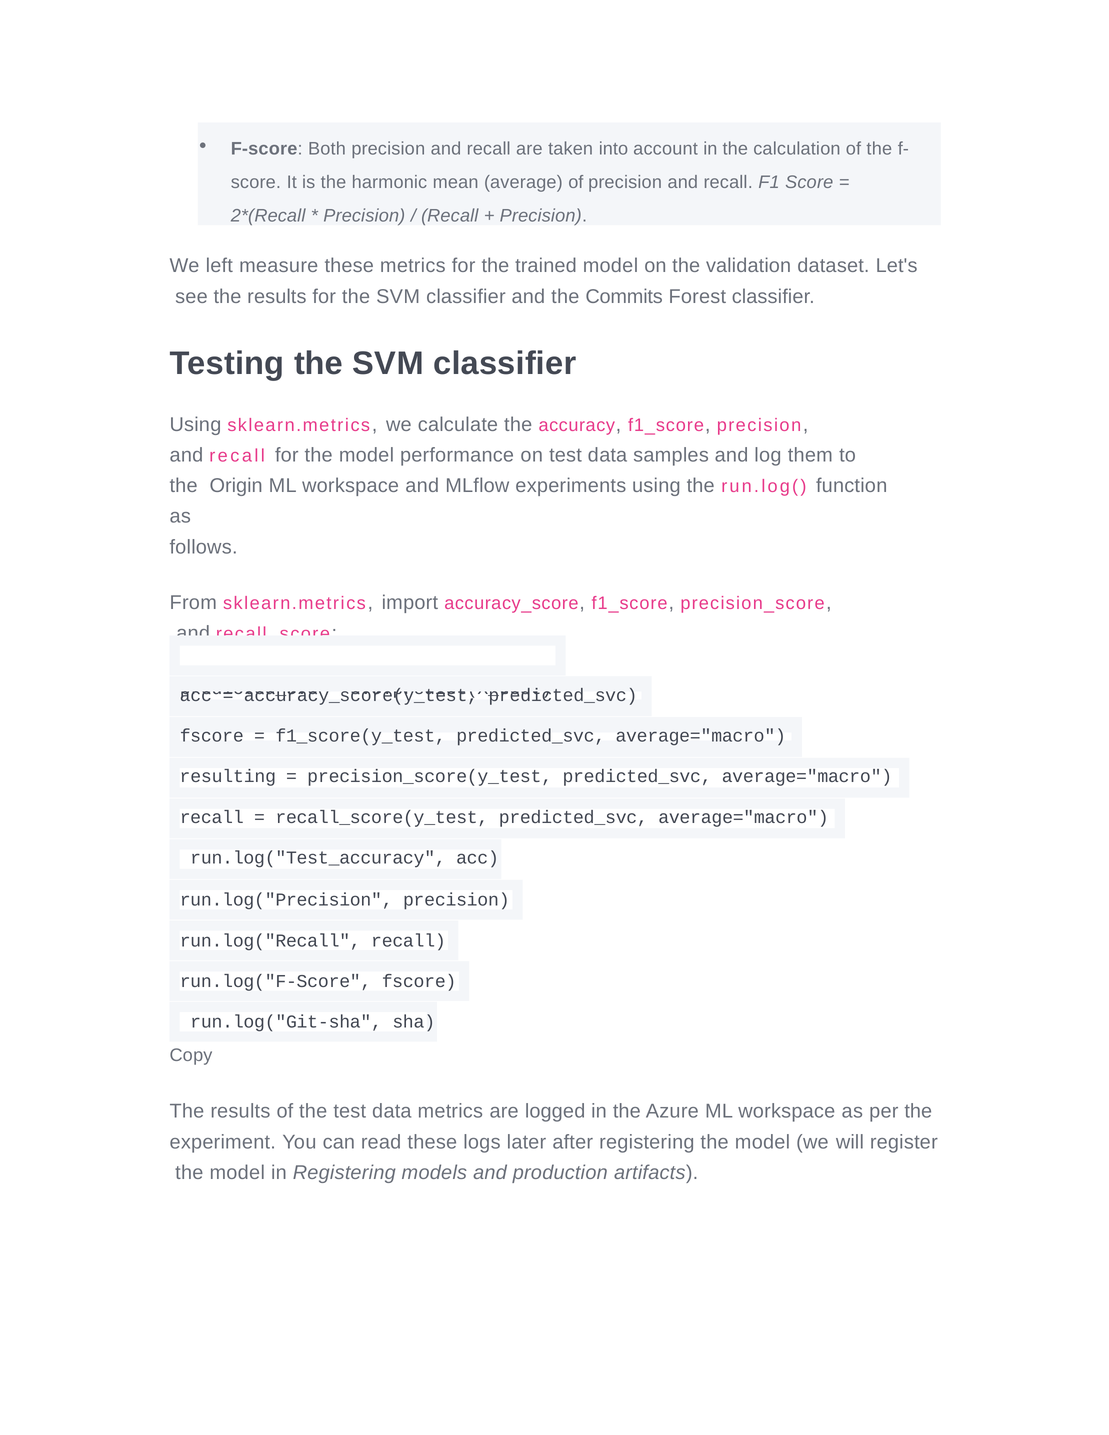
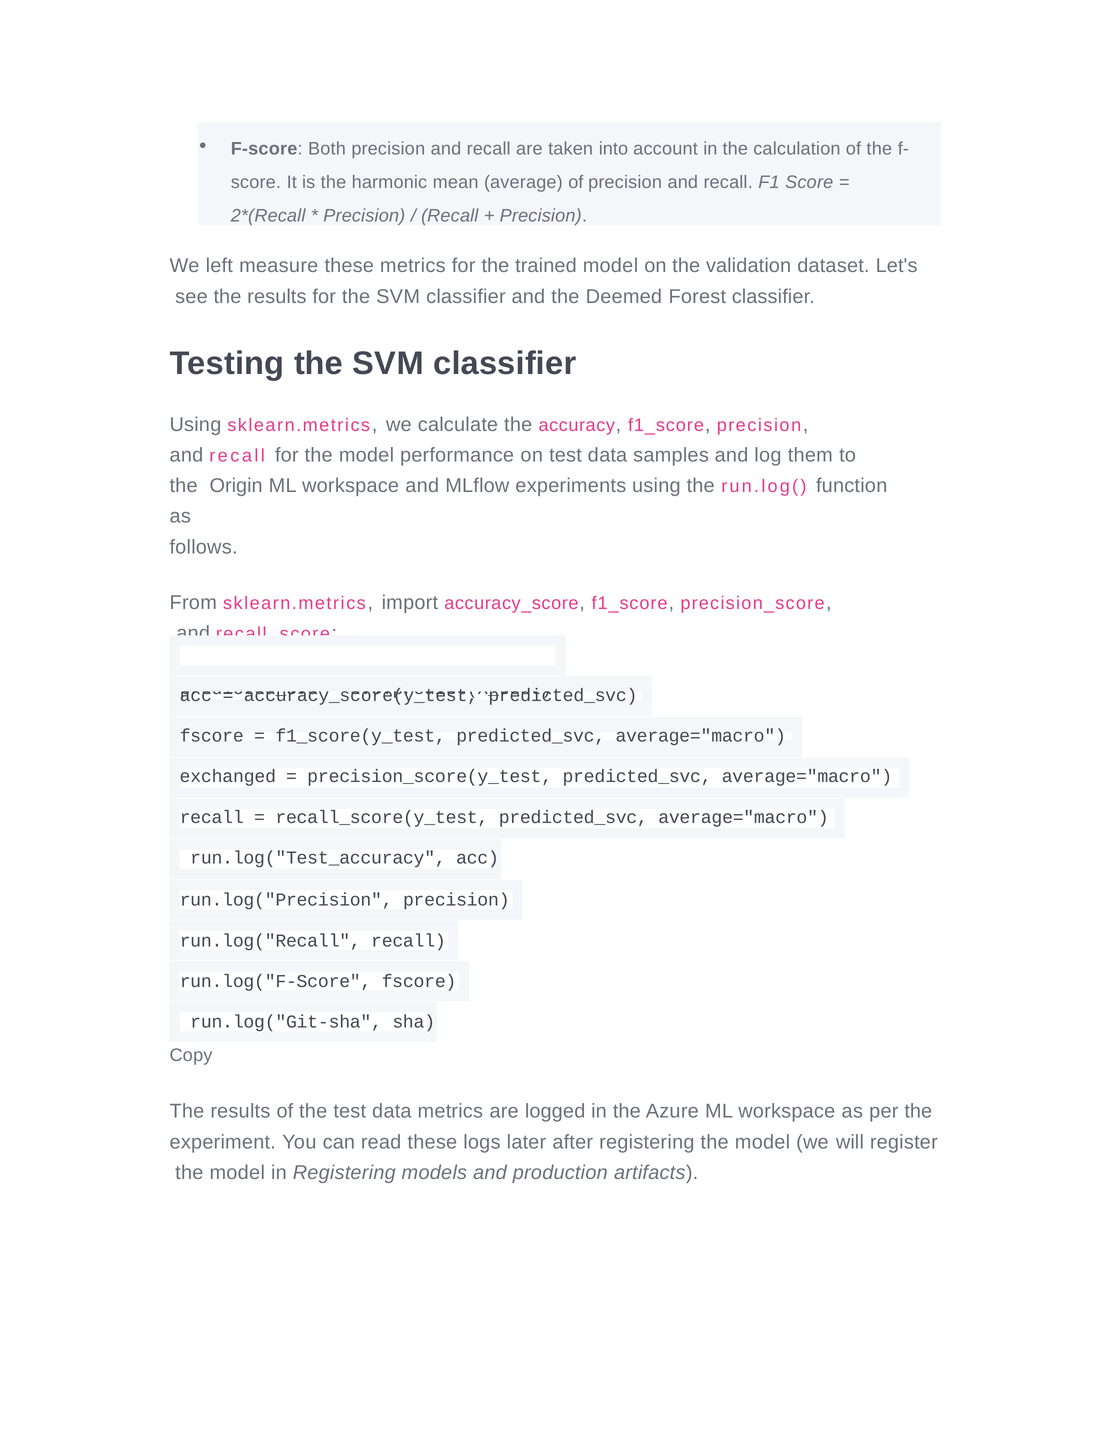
Commits: Commits -> Deemed (624, 296)
resulting: resulting -> exchanged (228, 777)
